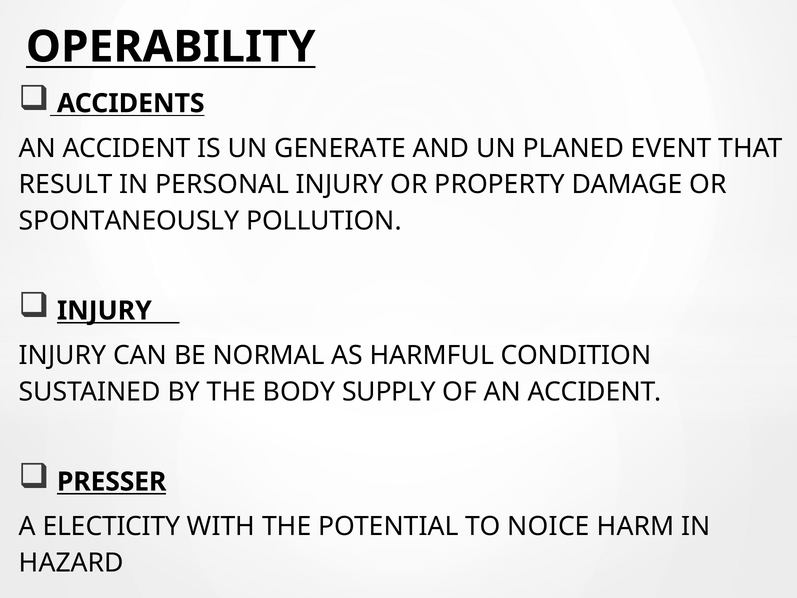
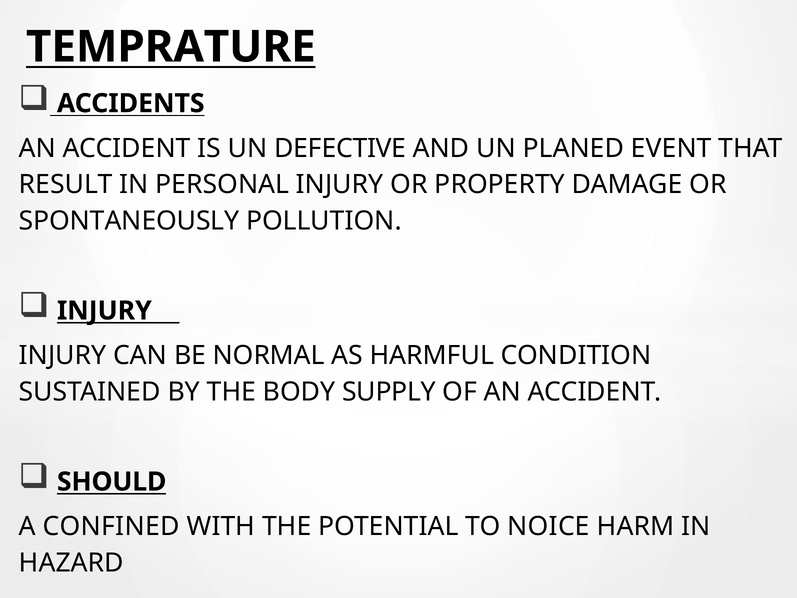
OPERABILITY: OPERABILITY -> TEMPRATURE (171, 47)
GENERATE: GENERATE -> DEFECTIVE (340, 148)
PRESSER: PRESSER -> SHOULD (112, 482)
ELECTICITY: ELECTICITY -> CONFINED (111, 526)
